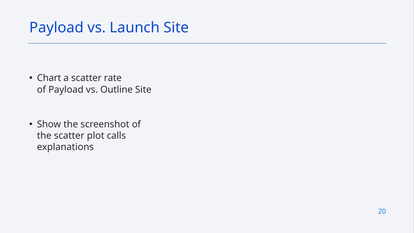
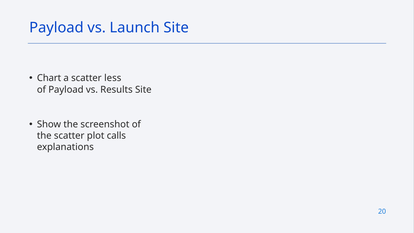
rate: rate -> less (113, 78)
Outline: Outline -> Results (116, 90)
